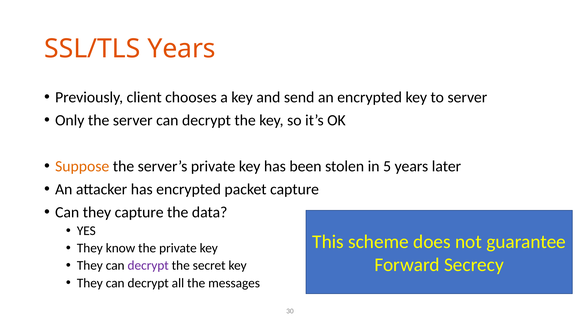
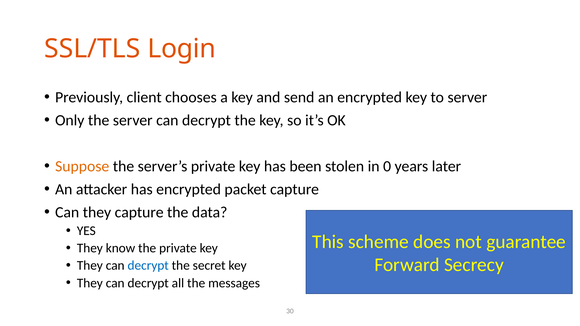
SSL/TLS Years: Years -> Login (182, 49)
5: 5 -> 0 (387, 166)
decrypt colour: purple -> blue (148, 266)
